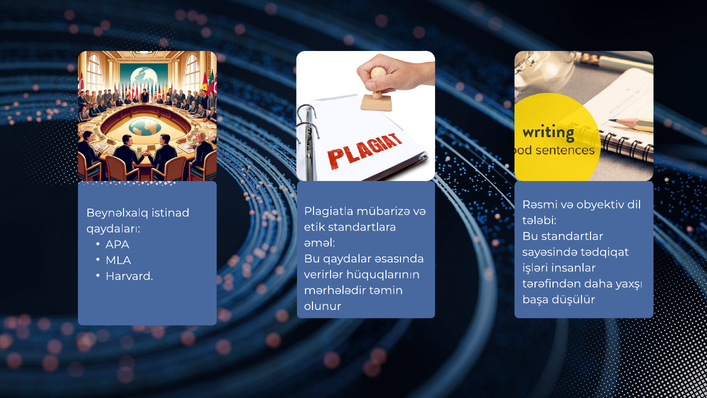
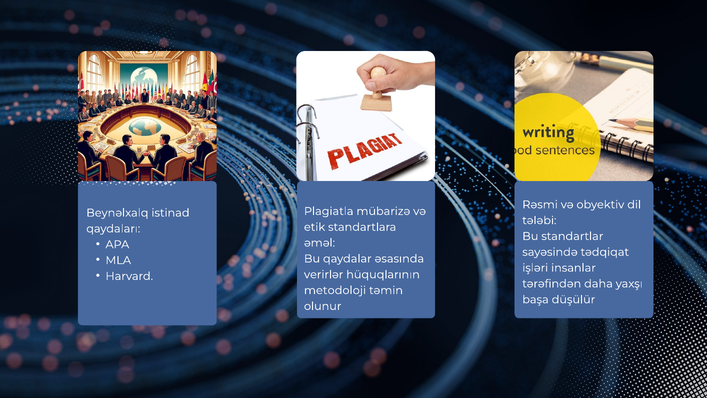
mərhələdir: mərhələdir -> metodoloji (335, 290)
